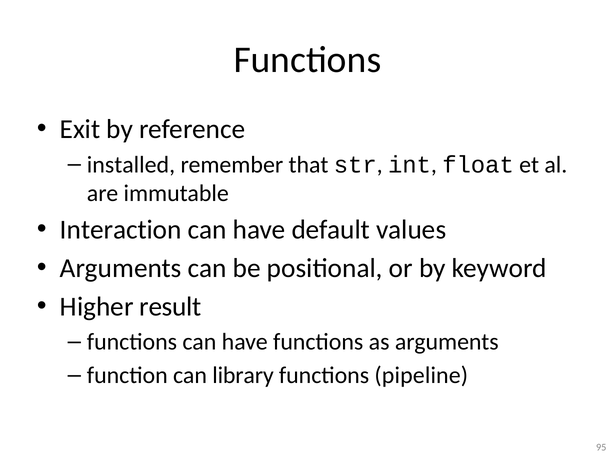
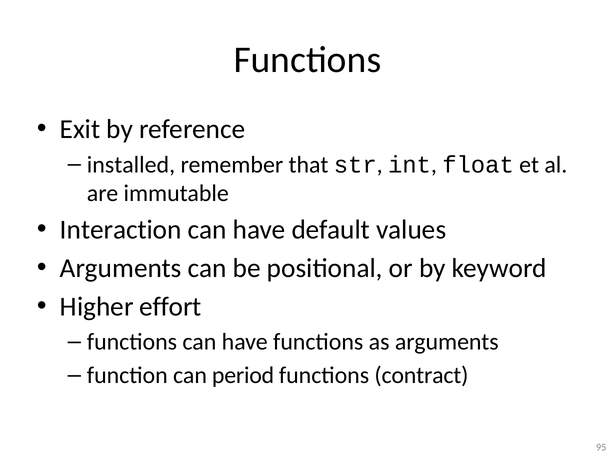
result: result -> effort (170, 306)
library: library -> period (243, 375)
pipeline: pipeline -> contract (421, 375)
